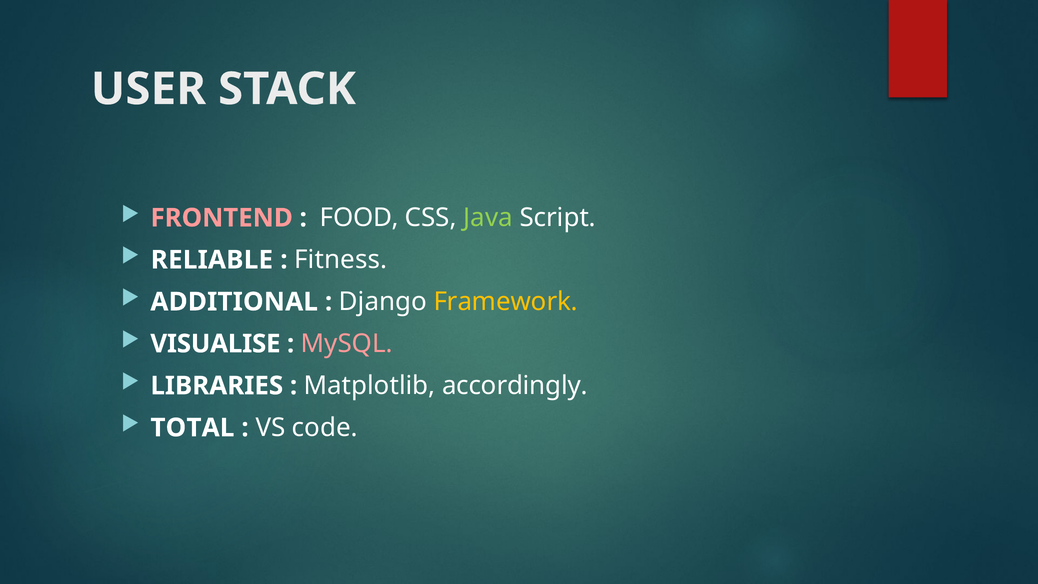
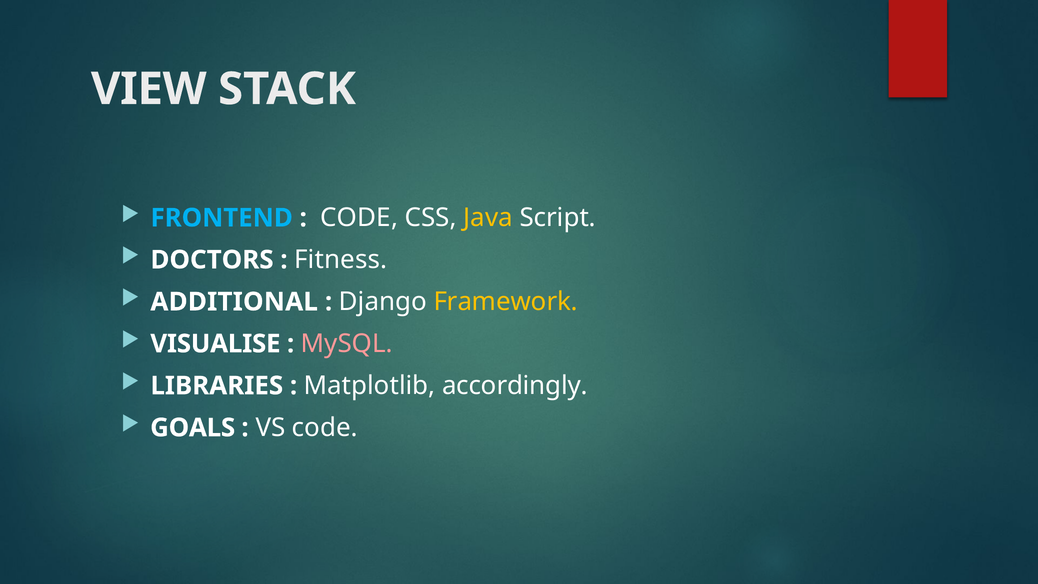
USER: USER -> VIEW (149, 89)
FRONTEND colour: pink -> light blue (222, 218)
FOOD: FOOD -> CODE (359, 218)
Java colour: light green -> yellow (488, 218)
RELIABLE: RELIABLE -> DOCTORS (212, 260)
TOTAL: TOTAL -> GOALS (193, 428)
